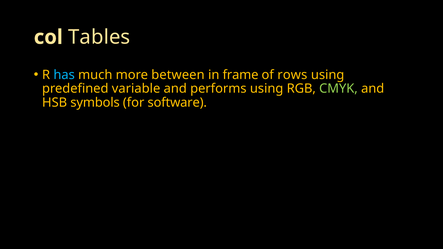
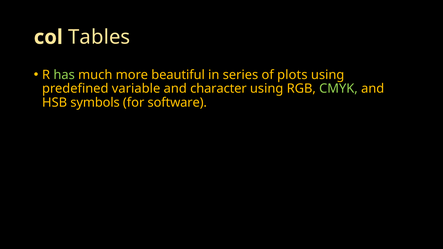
has colour: light blue -> light green (64, 75)
between: between -> beautiful (178, 75)
frame: frame -> series (240, 75)
rows: rows -> plots (292, 75)
performs: performs -> character (218, 89)
